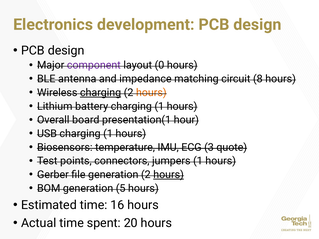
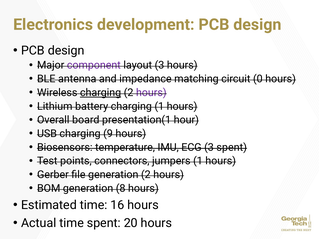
layout 0: 0 -> 3 (159, 65)
8: 8 -> 0 (258, 79)
hours colour: orange -> purple (151, 93)
USB charging 1: 1 -> 9 (108, 134)
3 quote: quote -> spent (232, 147)
hours underline: present -> none (169, 175)
5: 5 -> 8 (121, 188)
